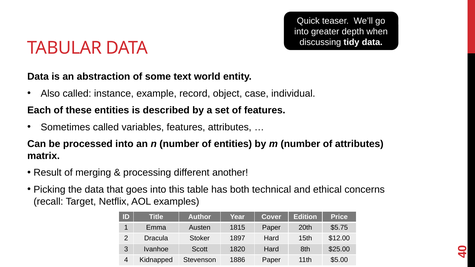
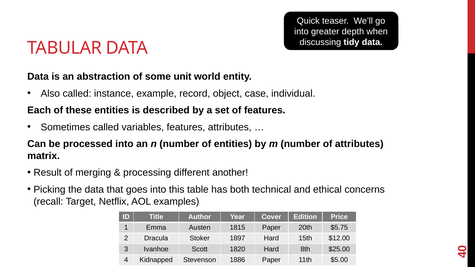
text: text -> unit (183, 77)
